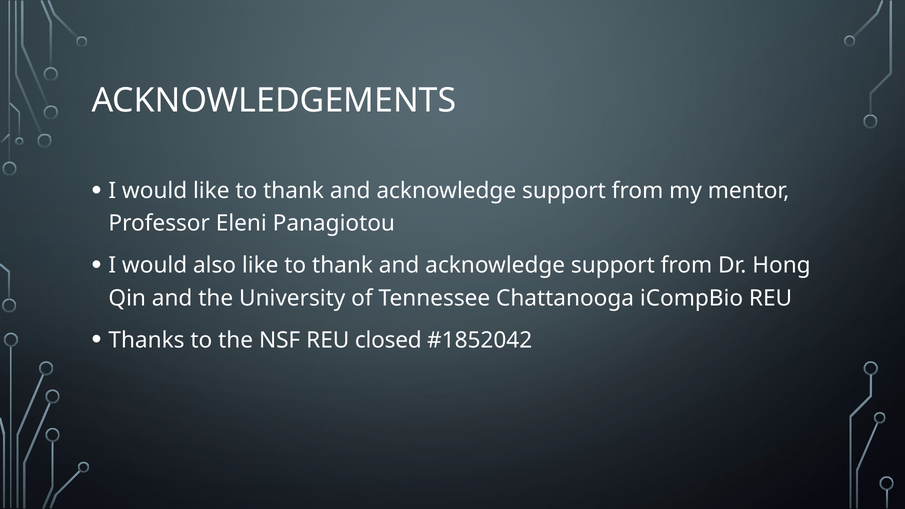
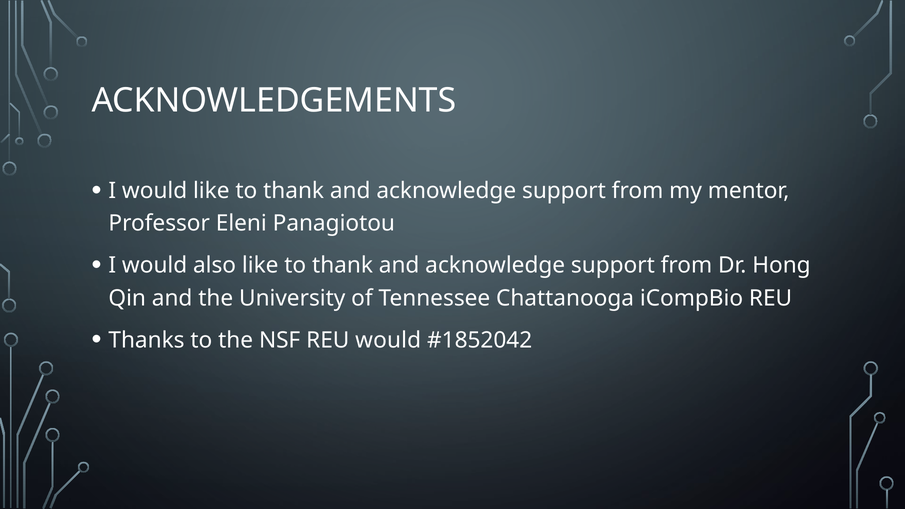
REU closed: closed -> would (388, 340)
